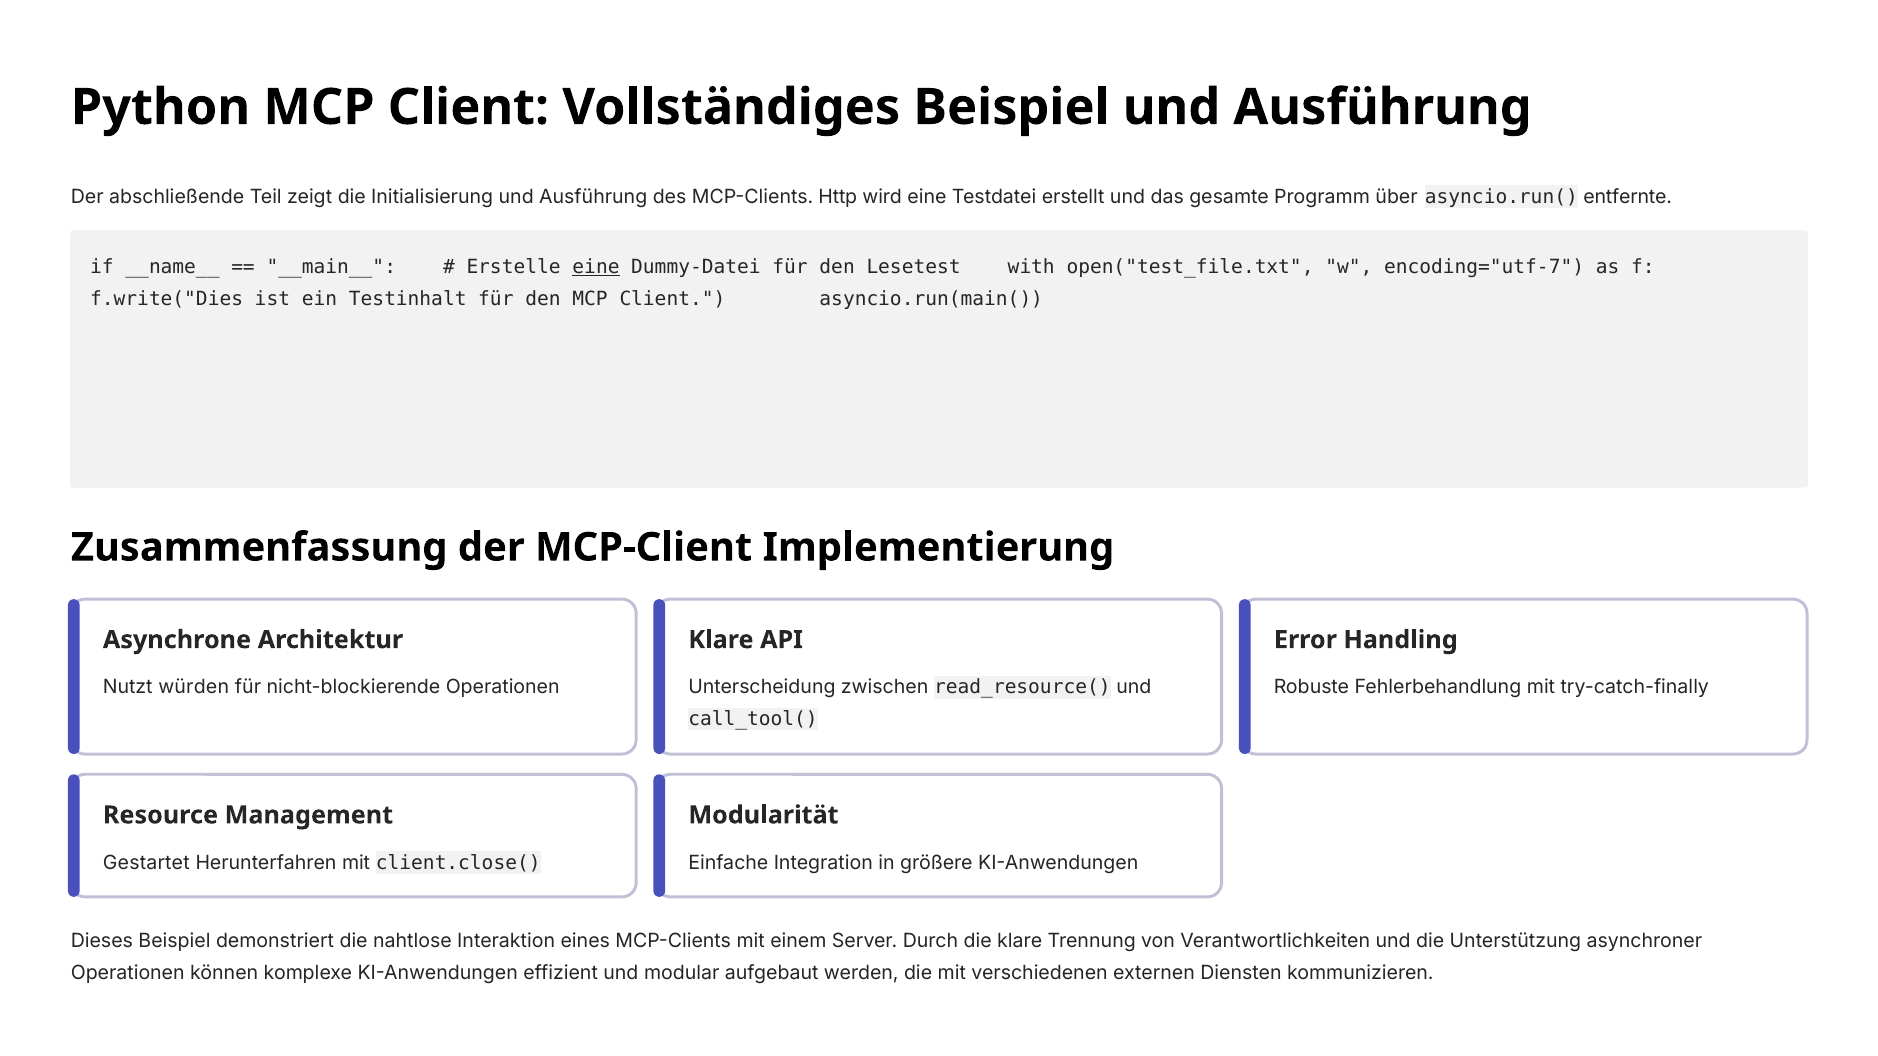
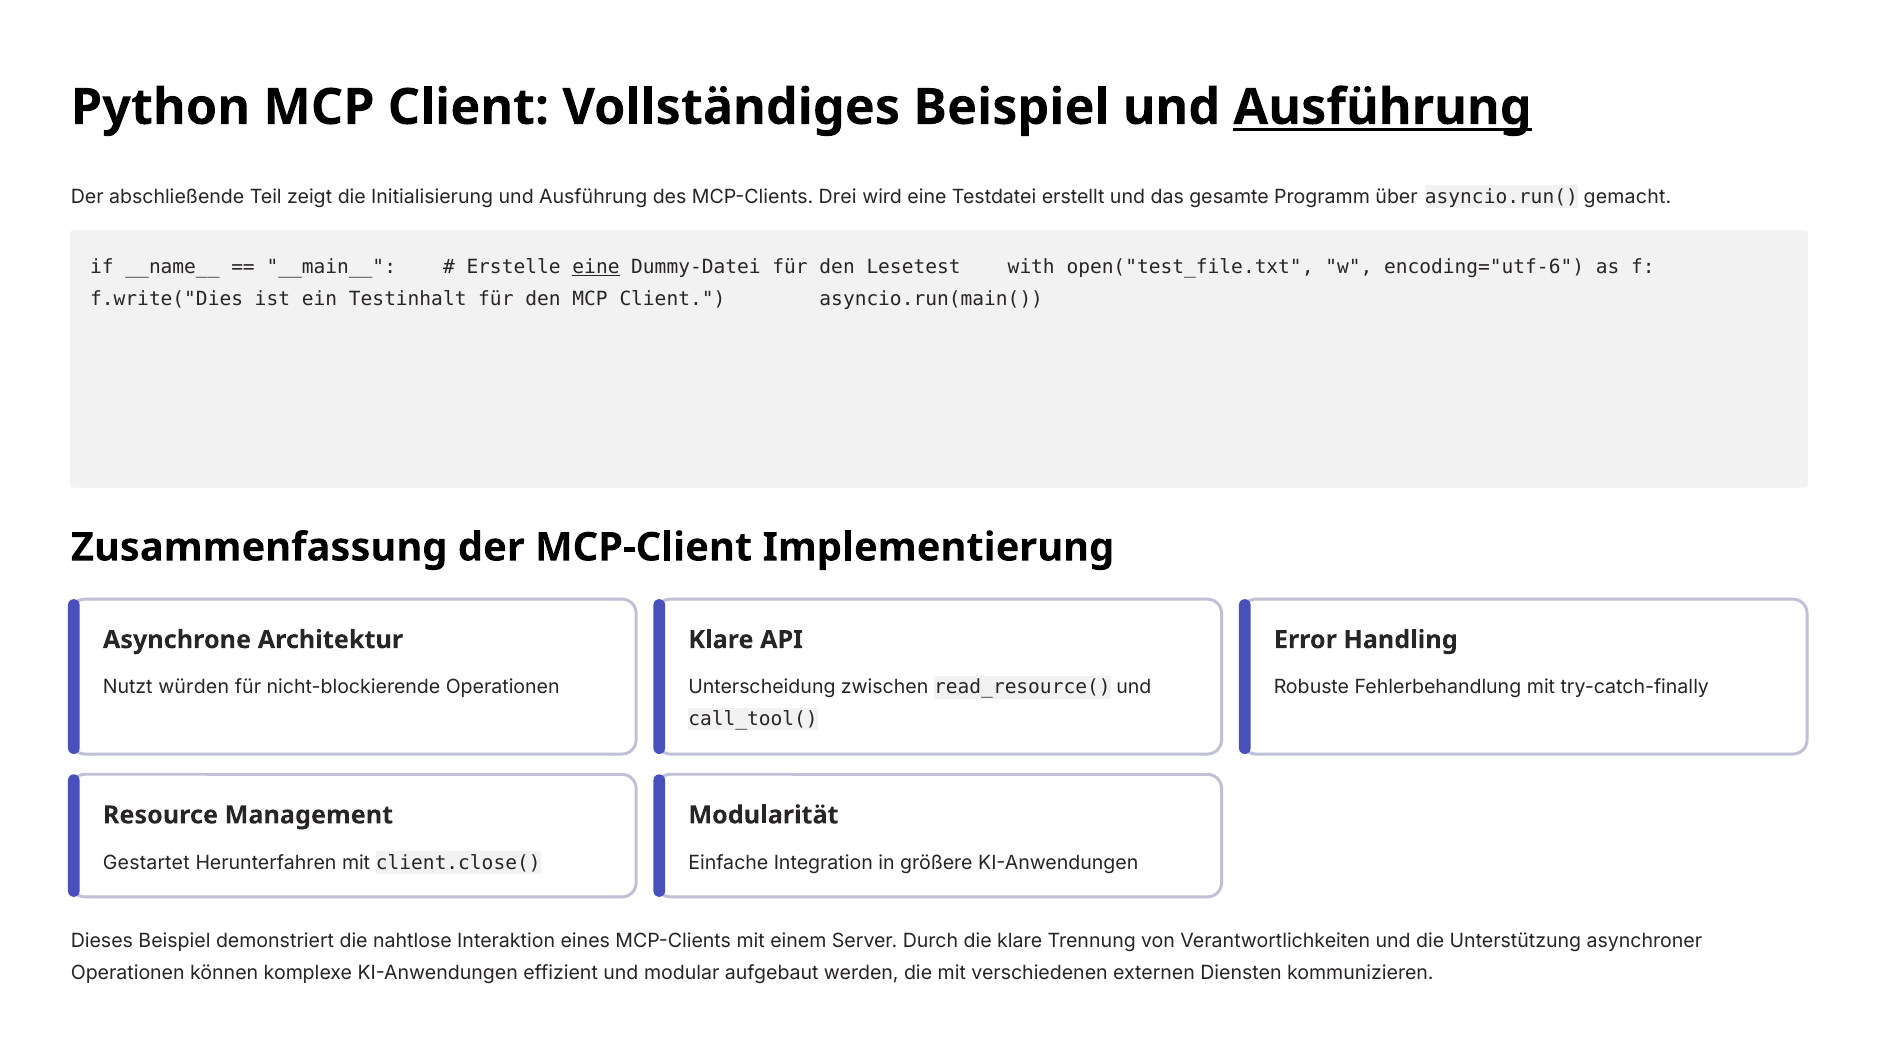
Ausführung underline: none -> present (1383, 107)
Http: Http -> Drei (838, 197)
entfernte: entfernte -> gemacht (1627, 197)
encoding="utf-7: encoding="utf-7 -> encoding="utf-6 (1484, 267)
